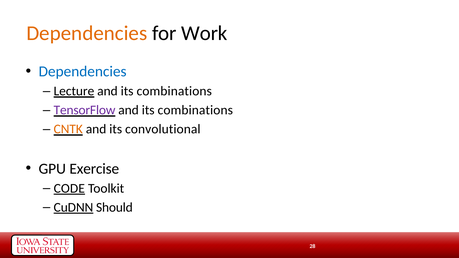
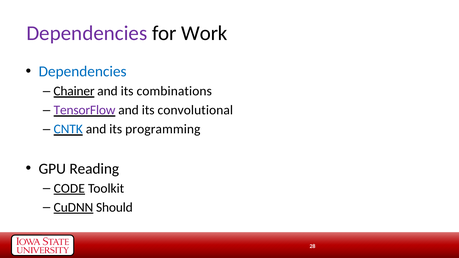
Dependencies colour: orange -> purple (87, 33)
Lecture: Lecture -> Chainer (74, 91)
combinations: combinations -> convolutional (195, 110)
CNTK colour: orange -> blue (68, 129)
convolutional: convolutional -> programming (163, 129)
Exercise: Exercise -> Reading (94, 169)
